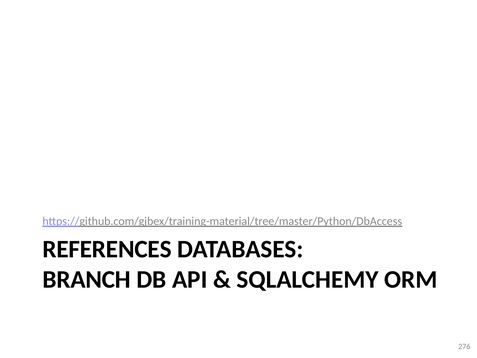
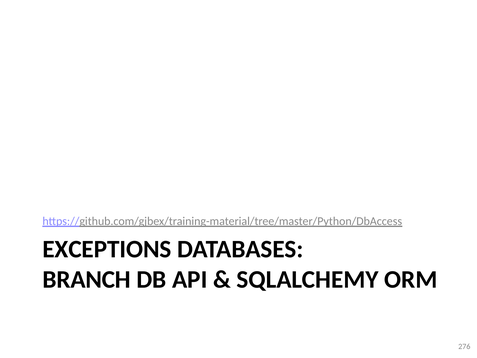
REFERENCES: REFERENCES -> EXCEPTIONS (107, 249)
